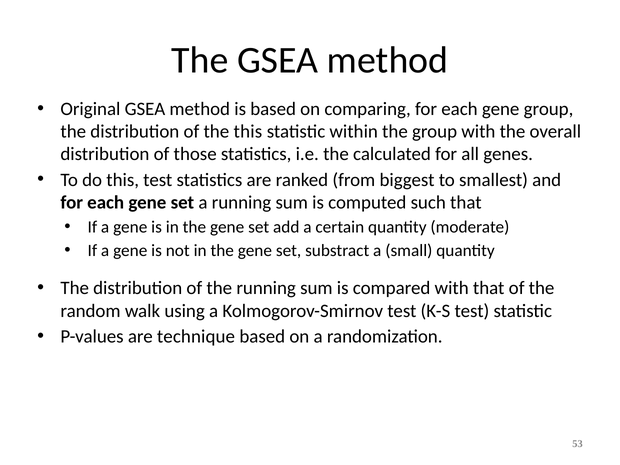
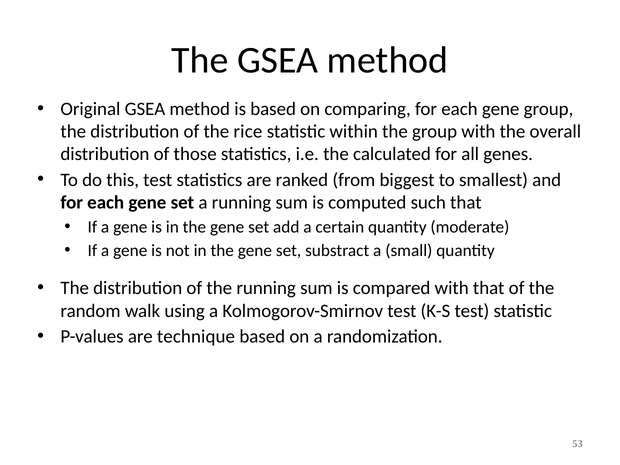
the this: this -> rice (248, 132)
